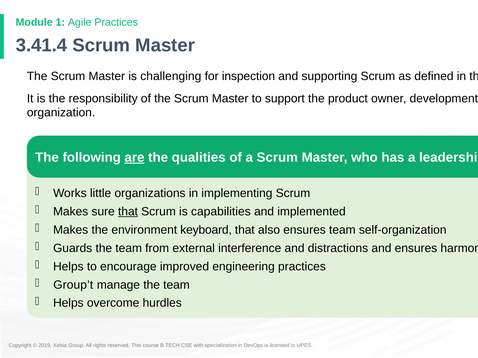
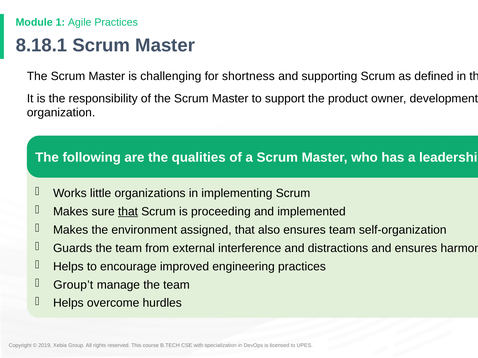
3.41.4: 3.41.4 -> 8.18.1 (41, 45)
inspection: inspection -> shortness (248, 76)
are underline: present -> none (134, 158)
capabilities: capabilities -> proceeding (221, 212)
keyboard: keyboard -> assigned (206, 230)
